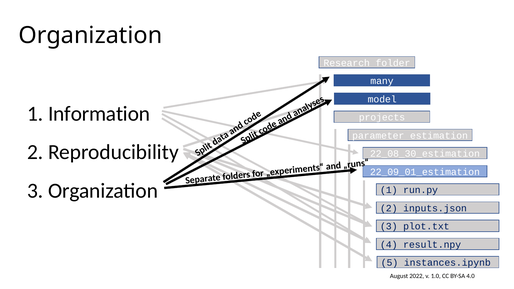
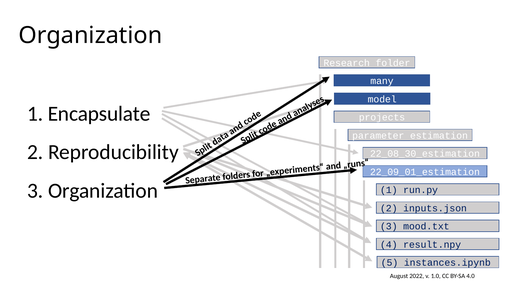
Information: Information -> Encapsulate (99, 114)
plot.txt: plot.txt -> mood.txt (426, 227)
